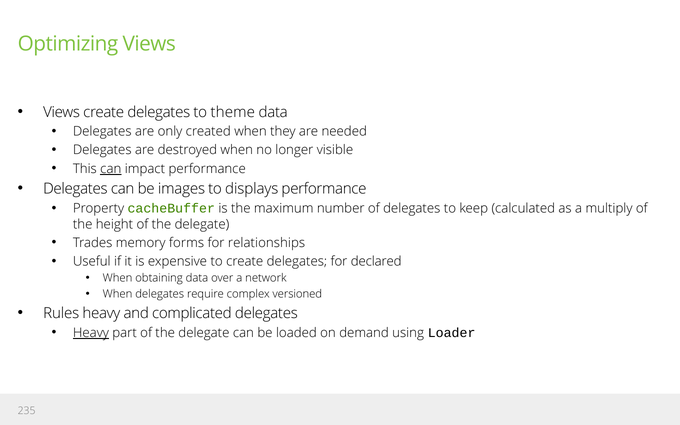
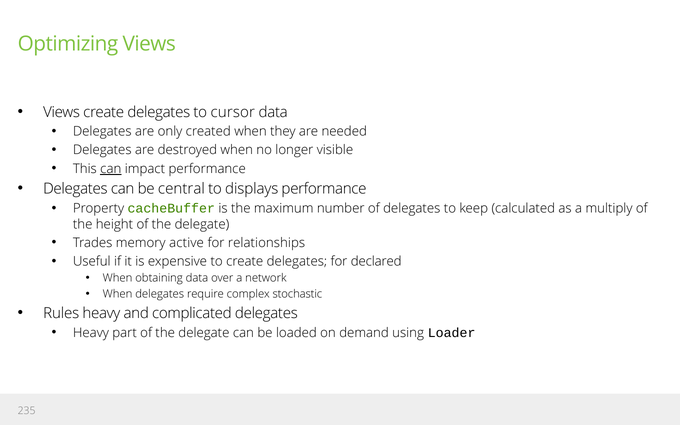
theme: theme -> cursor (233, 112)
images: images -> central (181, 189)
forms: forms -> active (187, 243)
versioned: versioned -> stochastic (297, 294)
Heavy underline: present -> none (91, 333)
